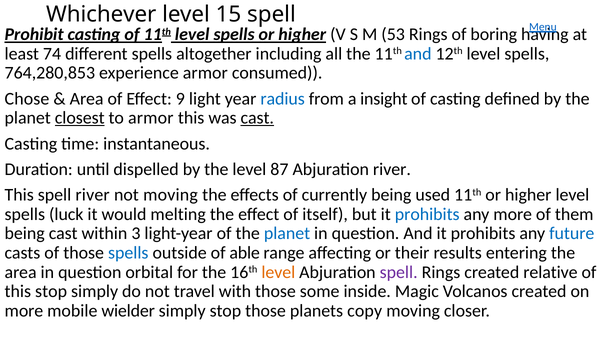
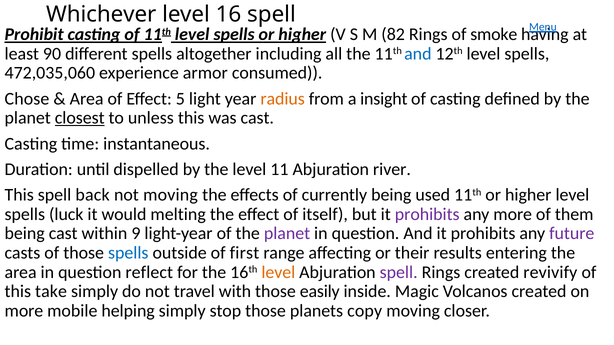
15: 15 -> 16 (228, 14)
53: 53 -> 82 (393, 34)
boring: boring -> smoke (494, 34)
74: 74 -> 90 (52, 54)
764,280,853: 764,280,853 -> 472,035,060 (50, 73)
9: 9 -> 5 (180, 99)
radius colour: blue -> orange (283, 99)
to armor: armor -> unless (151, 118)
cast underline: present -> none (257, 118)
87: 87 -> 11 (279, 170)
spell river: river -> back (93, 195)
prohibits colour: blue -> purple (427, 215)
3: 3 -> 9 (136, 234)
planet colour: blue -> purple (287, 234)
future colour: blue -> purple (572, 234)
able: able -> first (244, 253)
orbital: orbital -> reflect (149, 272)
relative: relative -> revivify (550, 272)
this stop: stop -> take (51, 292)
some: some -> easily (320, 292)
wielder: wielder -> helping (128, 311)
